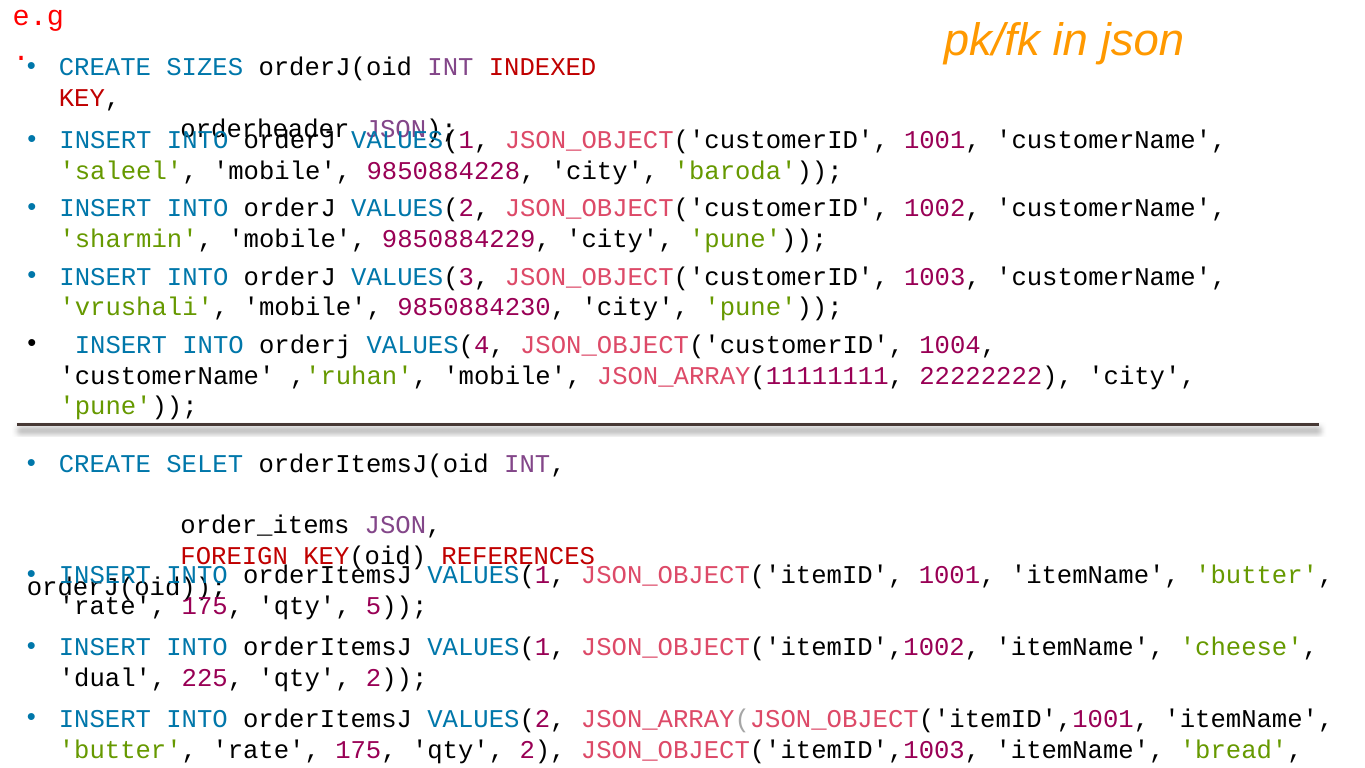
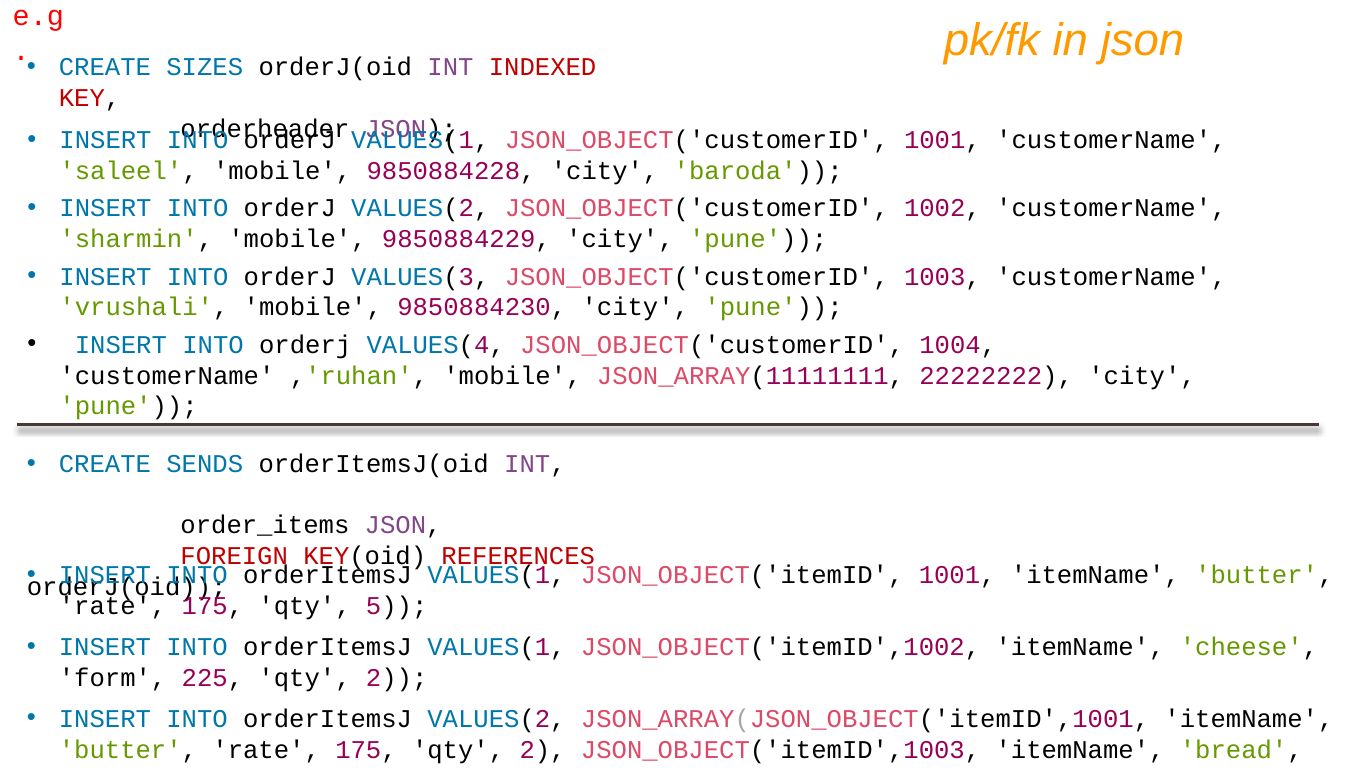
SELET: SELET -> SENDS (205, 464)
dual: dual -> form (113, 678)
